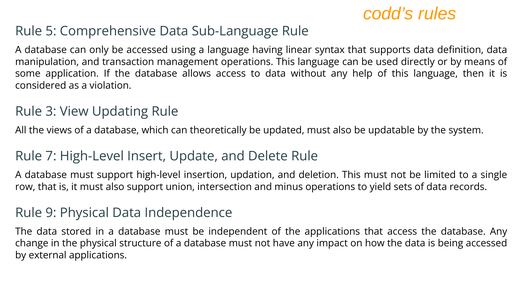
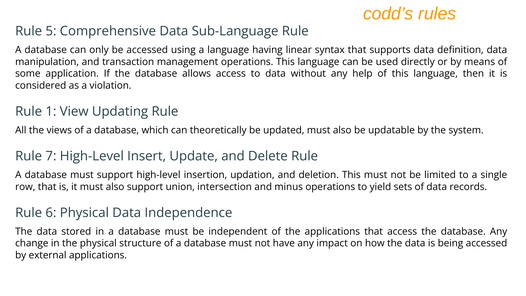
3: 3 -> 1 (51, 111)
9: 9 -> 6 (51, 213)
